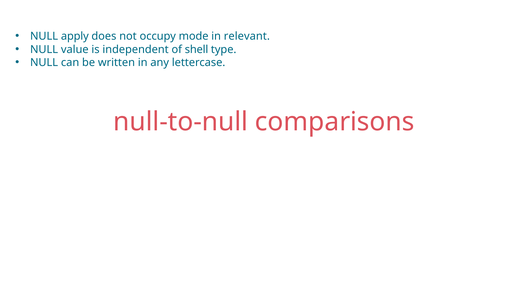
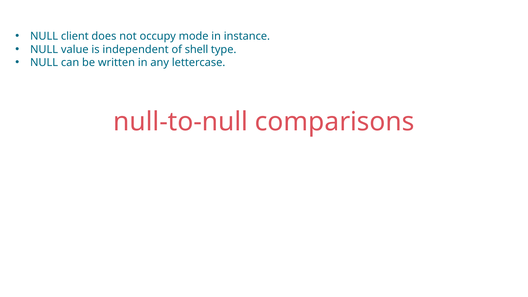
apply: apply -> client (75, 36)
relevant: relevant -> instance (247, 36)
